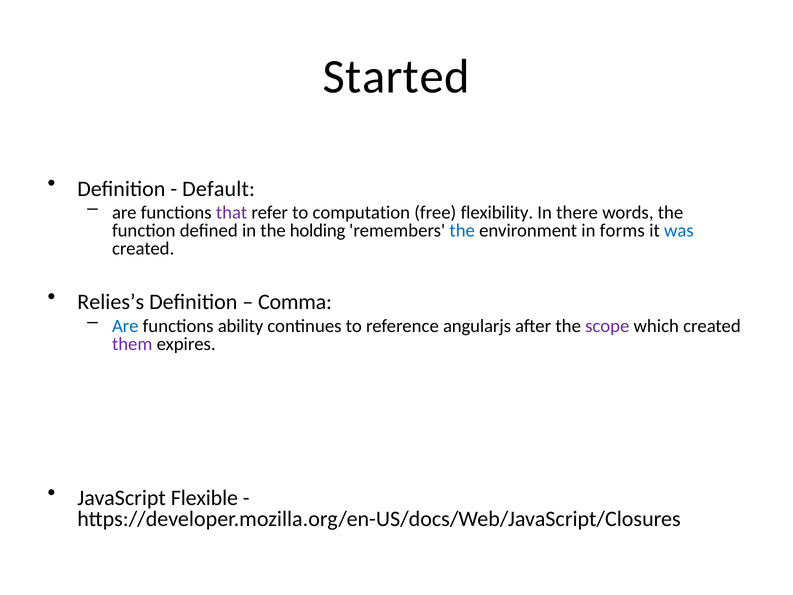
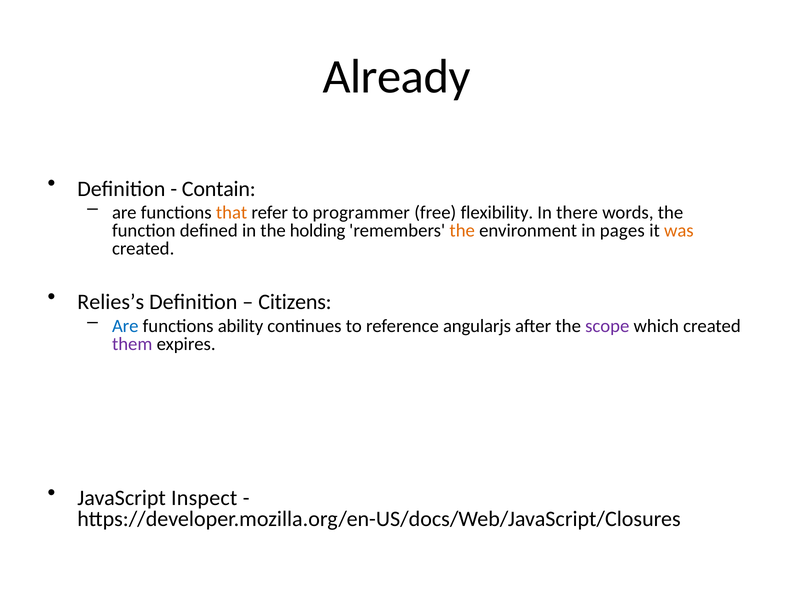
Started: Started -> Already (397, 77)
Default: Default -> Contain (219, 189)
that colour: purple -> orange (232, 213)
computation: computation -> programmer (361, 213)
the colour: blue -> orange (462, 231)
forms: forms -> pages (622, 231)
was colour: blue -> orange (679, 231)
Comma: Comma -> Citizens (295, 302)
Flexible: Flexible -> Inspect (204, 498)
